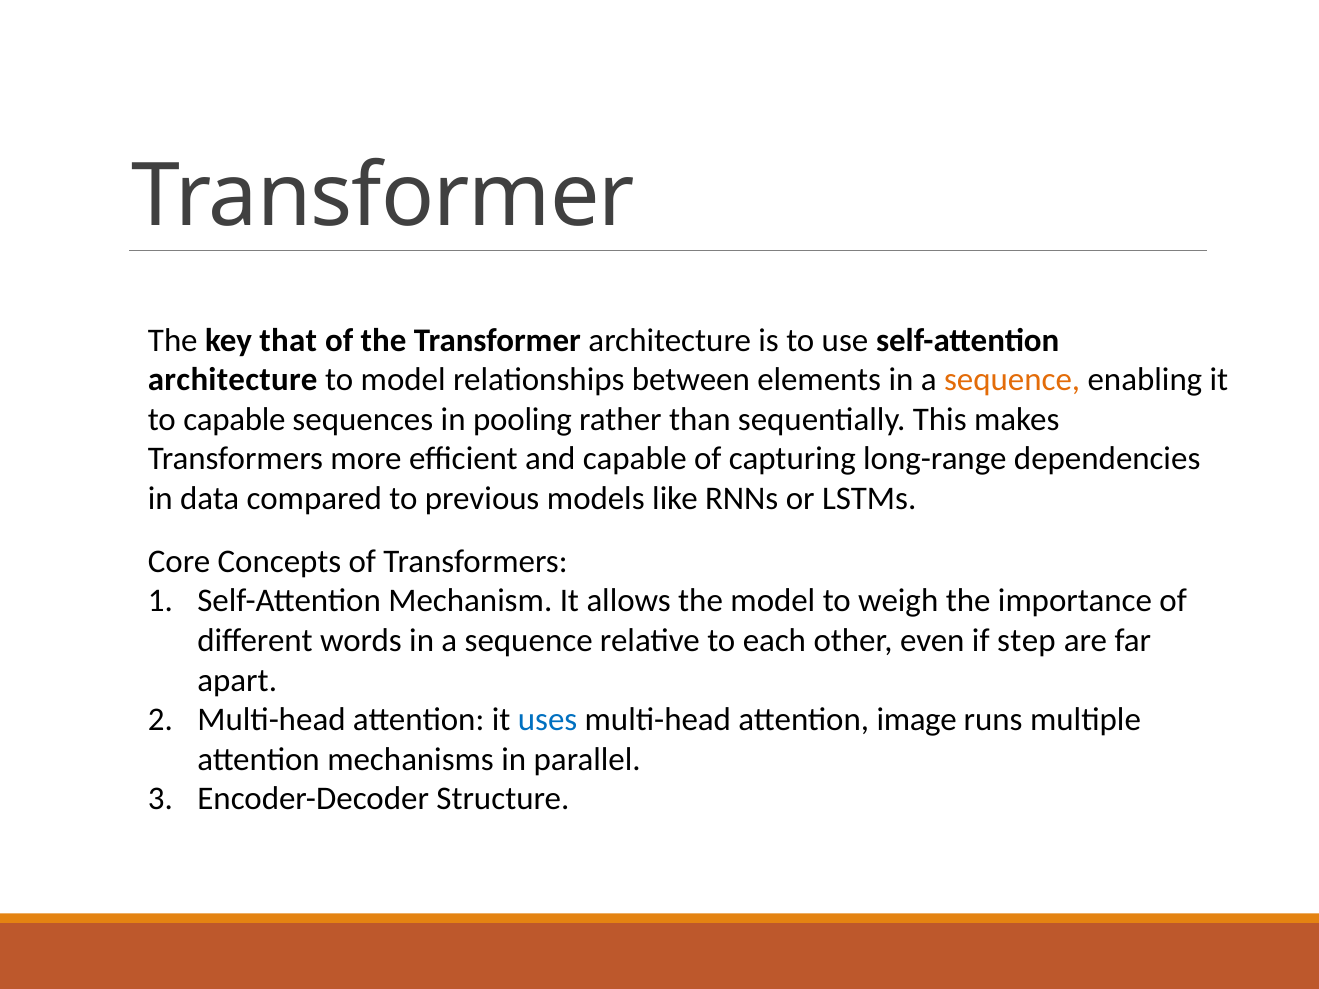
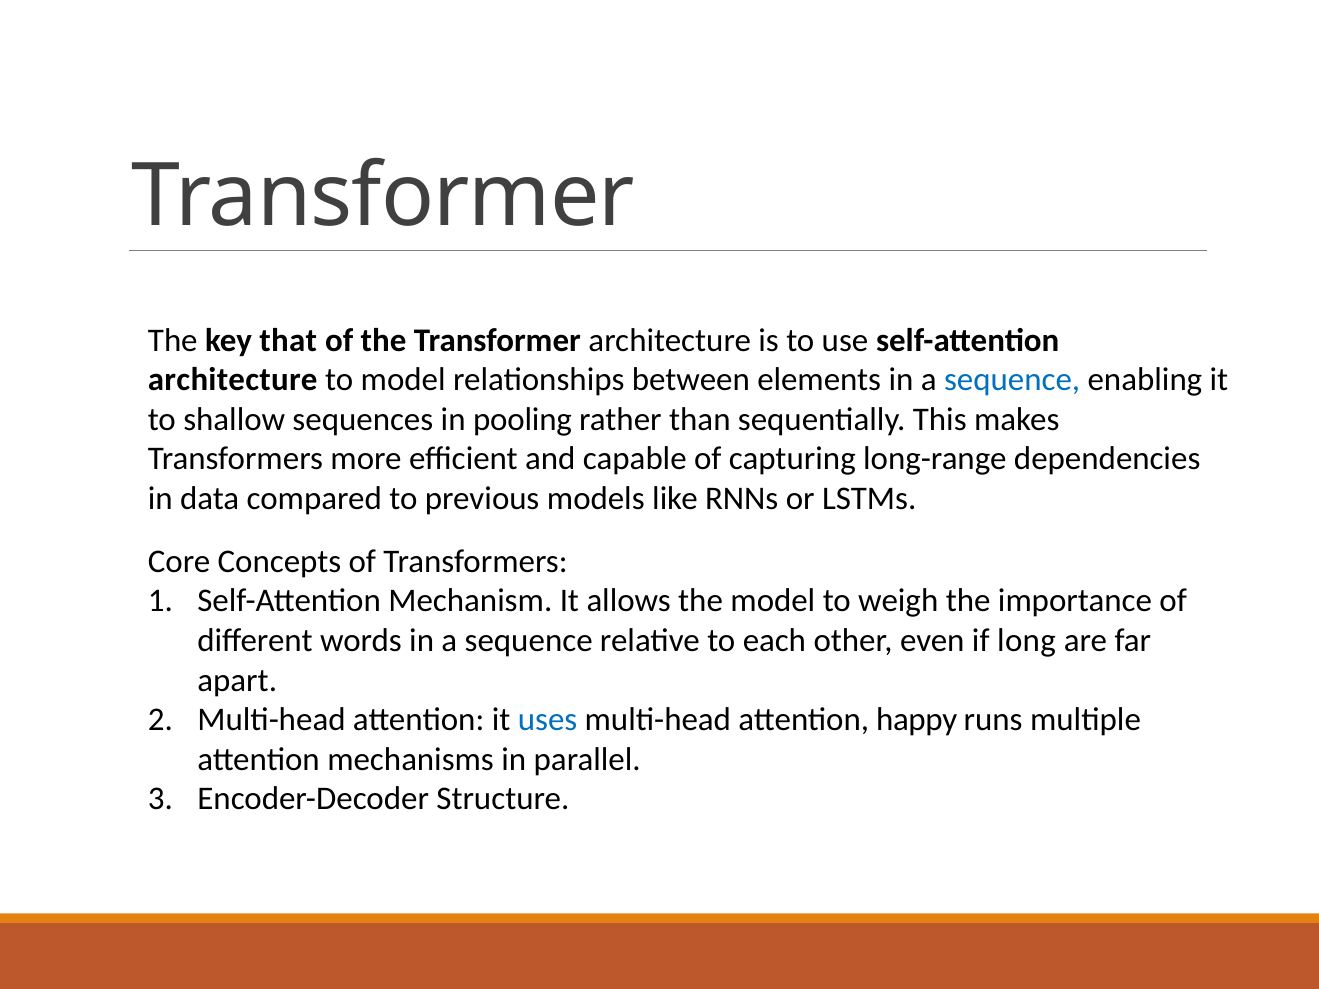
sequence colour: orange -> blue (1012, 380)
to capable: capable -> shallow (234, 420)
step: step -> long (1026, 641)
image: image -> happy (917, 720)
